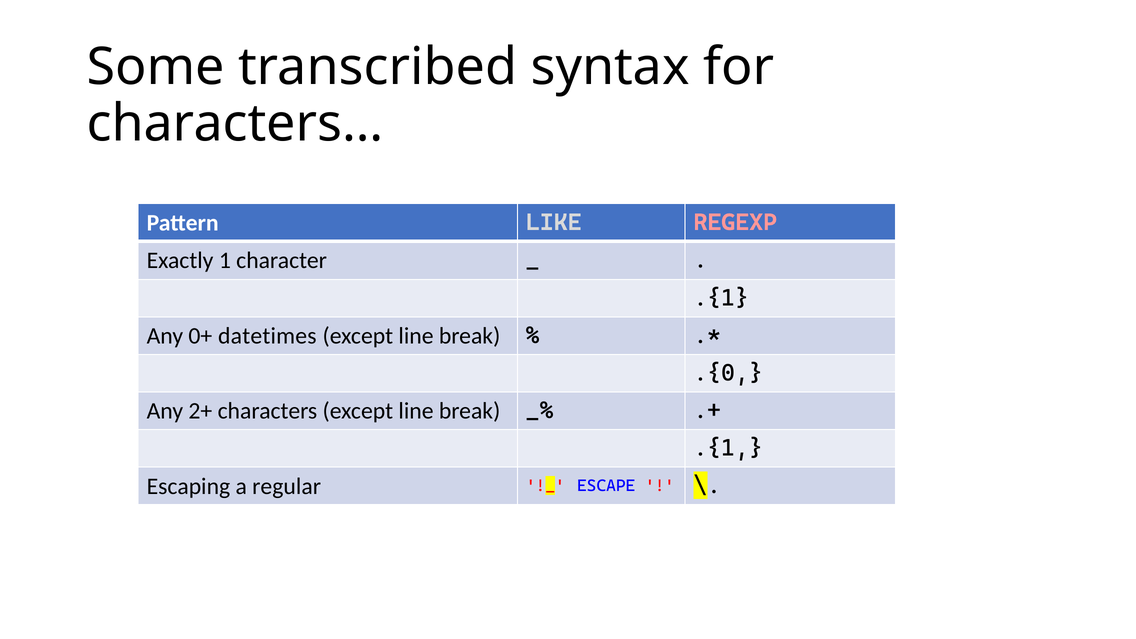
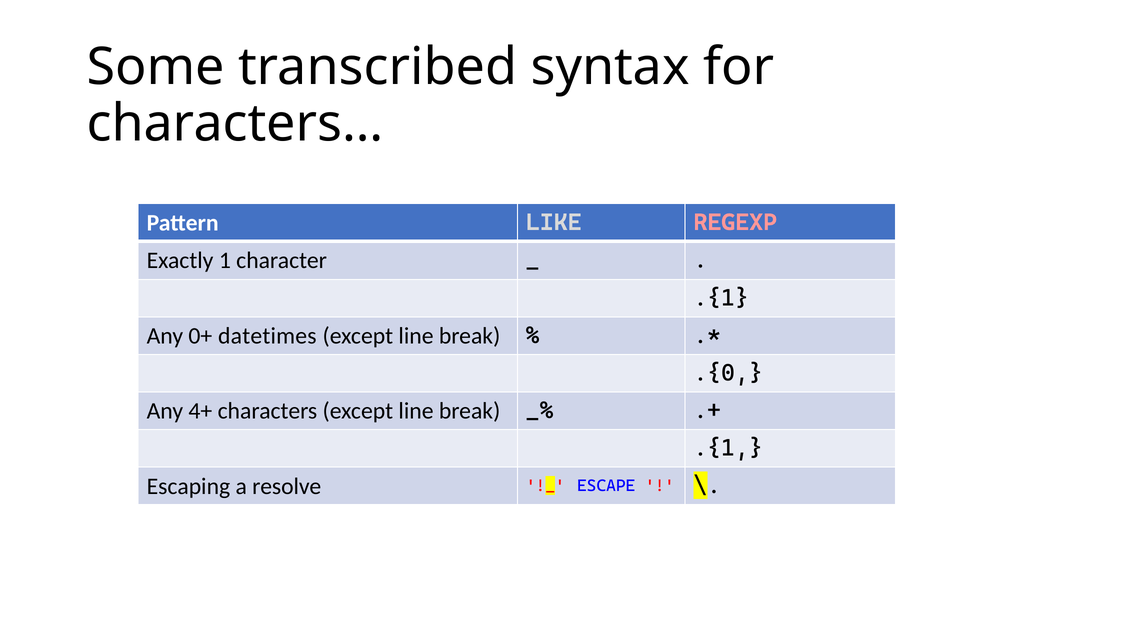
2+: 2+ -> 4+ (200, 411)
regular: regular -> resolve (287, 486)
